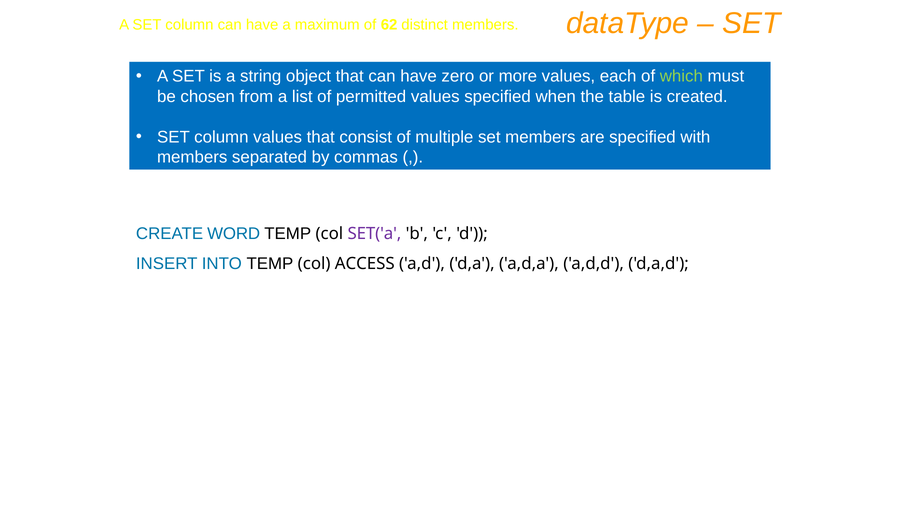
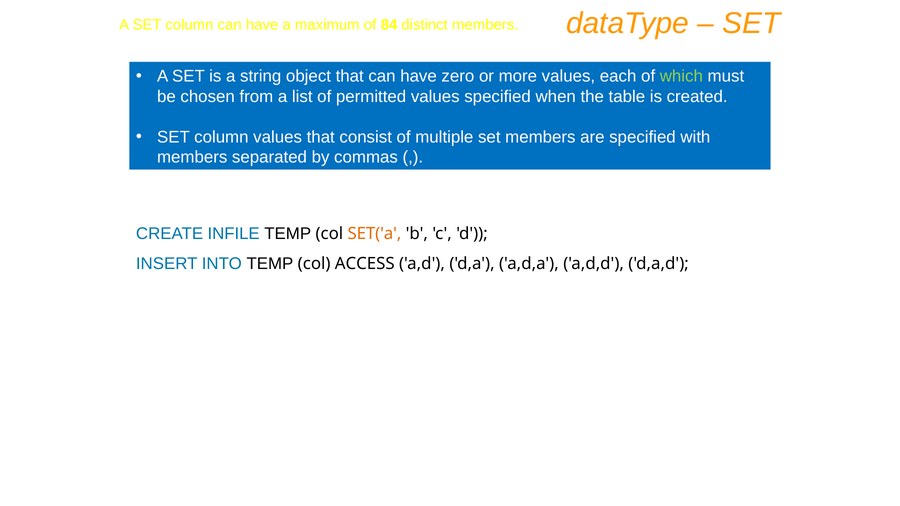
62: 62 -> 84 (389, 25)
WORD: WORD -> INFILE (234, 234)
SET('a colour: purple -> orange (374, 234)
